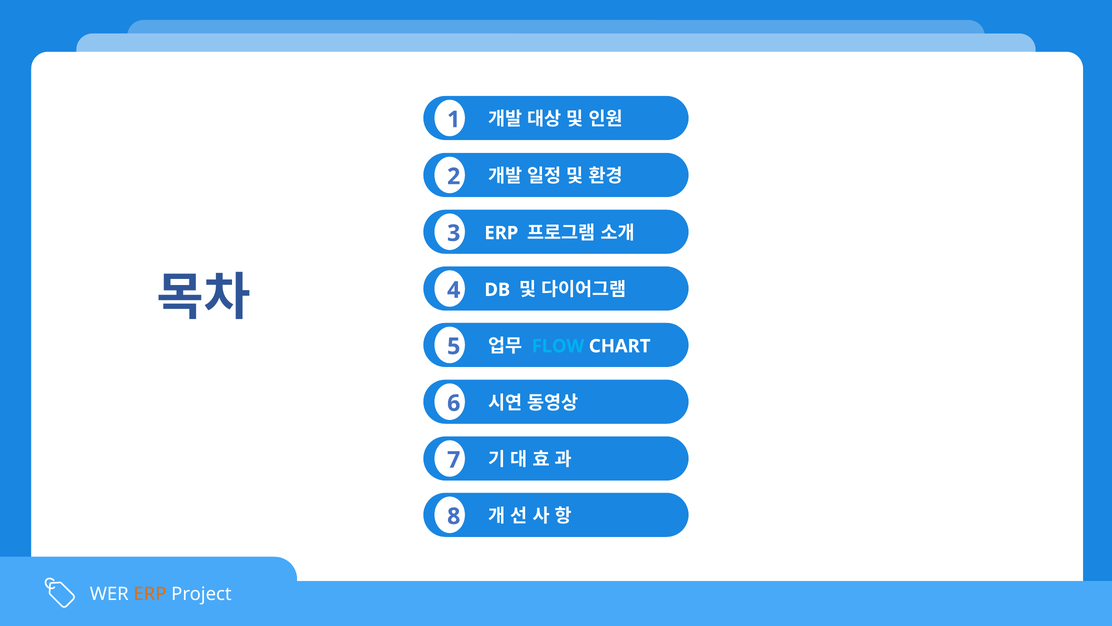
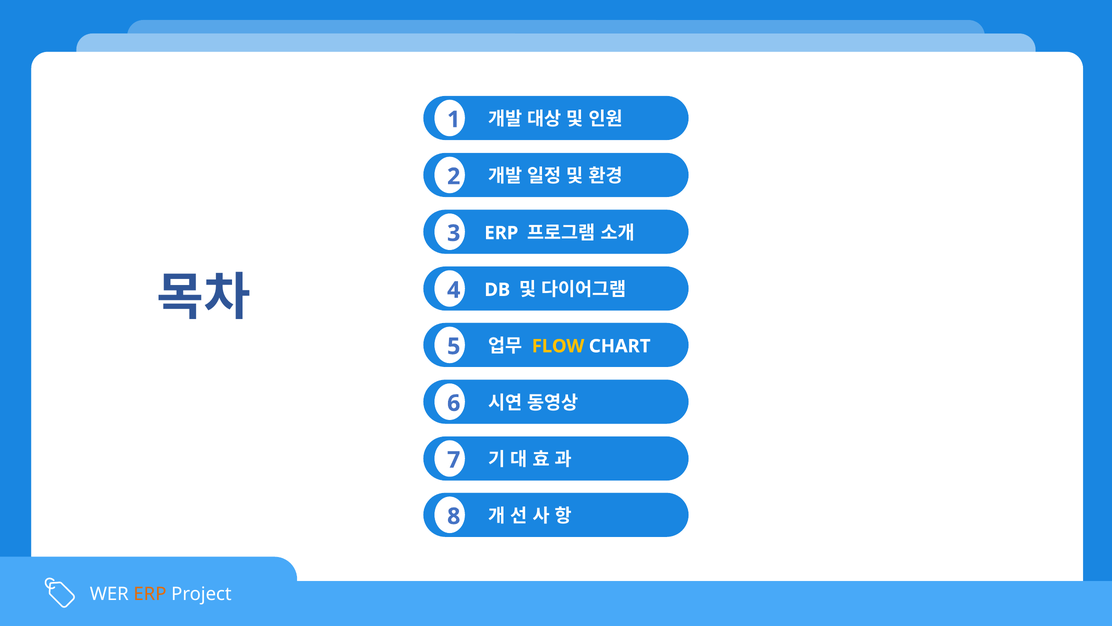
FLOW colour: light blue -> yellow (558, 346)
